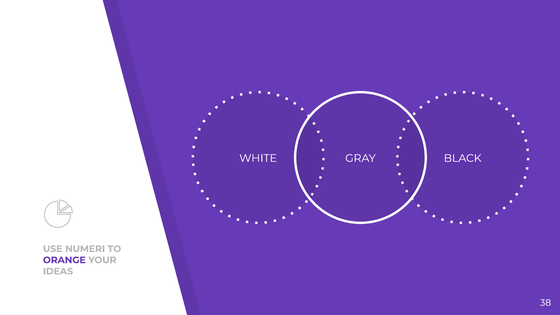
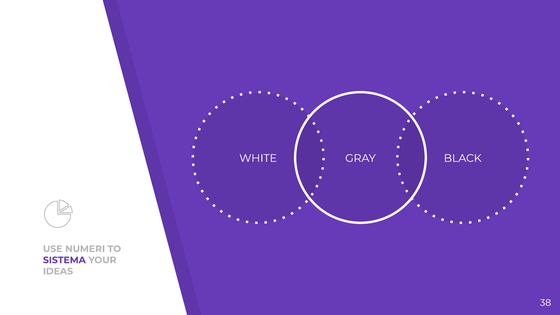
ORANGE: ORANGE -> SISTEMA (64, 260)
